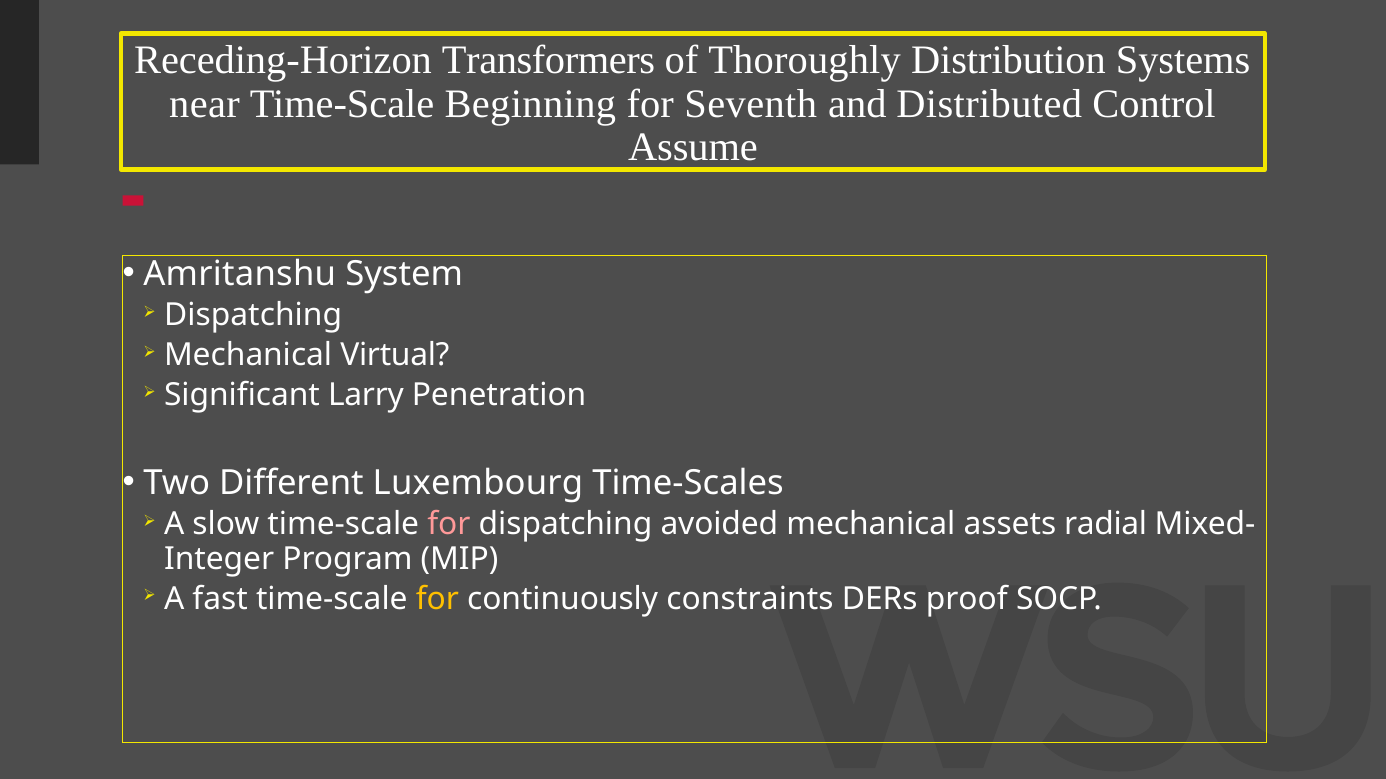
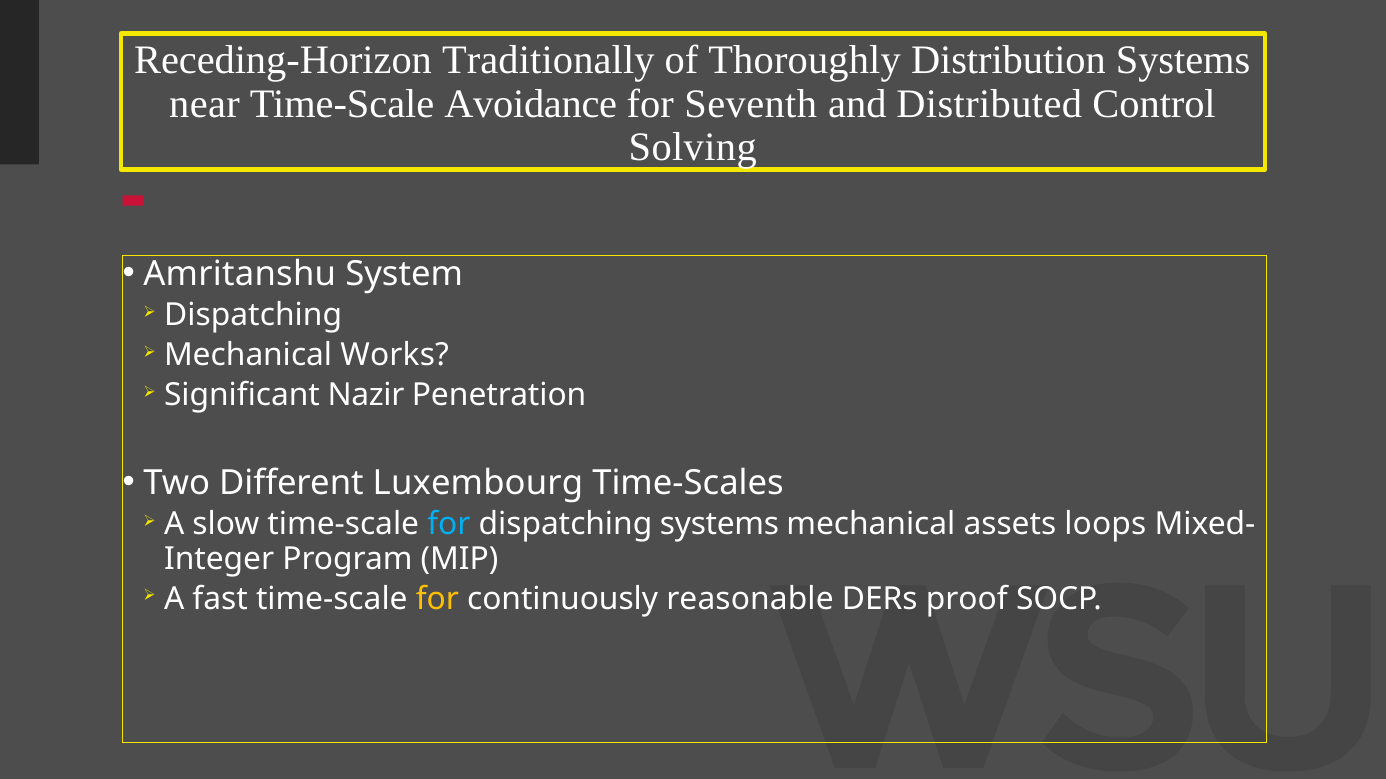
Transformers: Transformers -> Traditionally (548, 60)
Beginning: Beginning -> Avoidance (531, 104)
Assume: Assume -> Solving (693, 148)
Virtual: Virtual -> Works (395, 356)
Larry: Larry -> Nazir (366, 396)
for colour: pink -> light blue (449, 525)
dispatching avoided: avoided -> systems (719, 525)
radial: radial -> loops (1105, 525)
constraints: constraints -> reasonable (750, 599)
